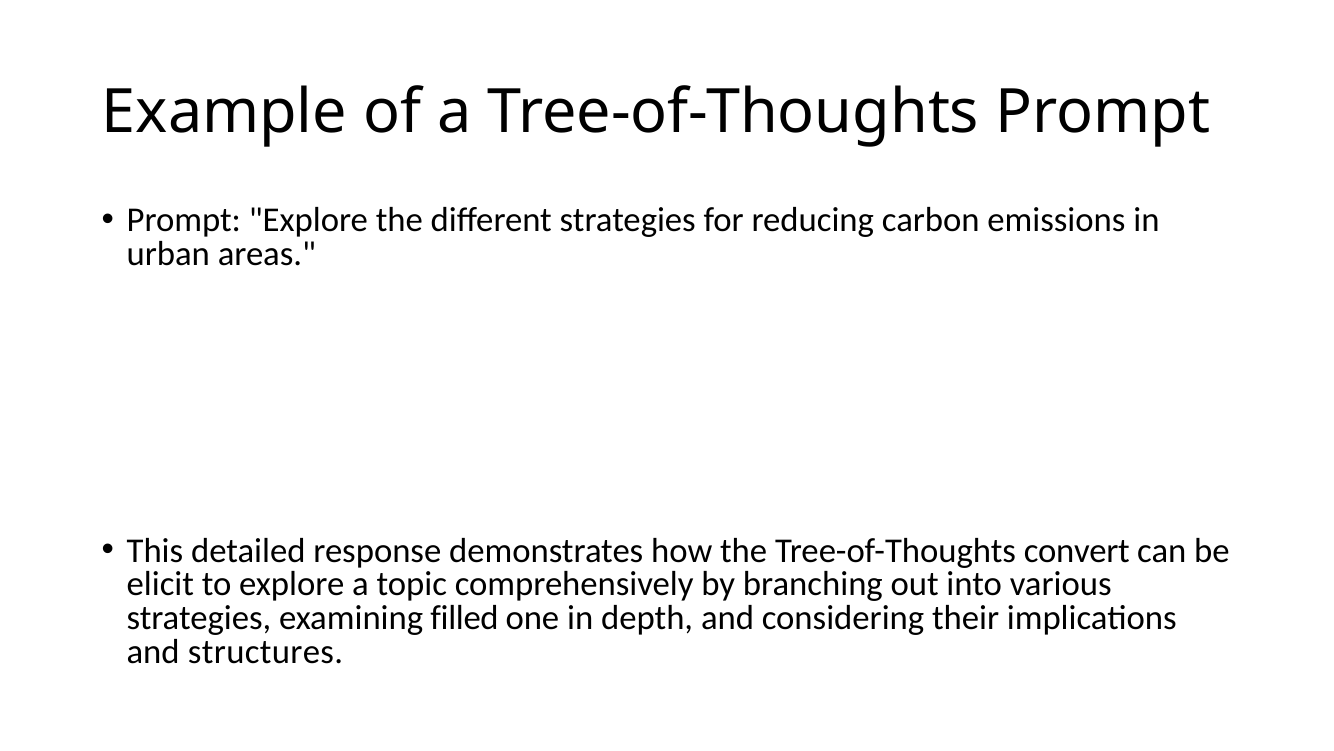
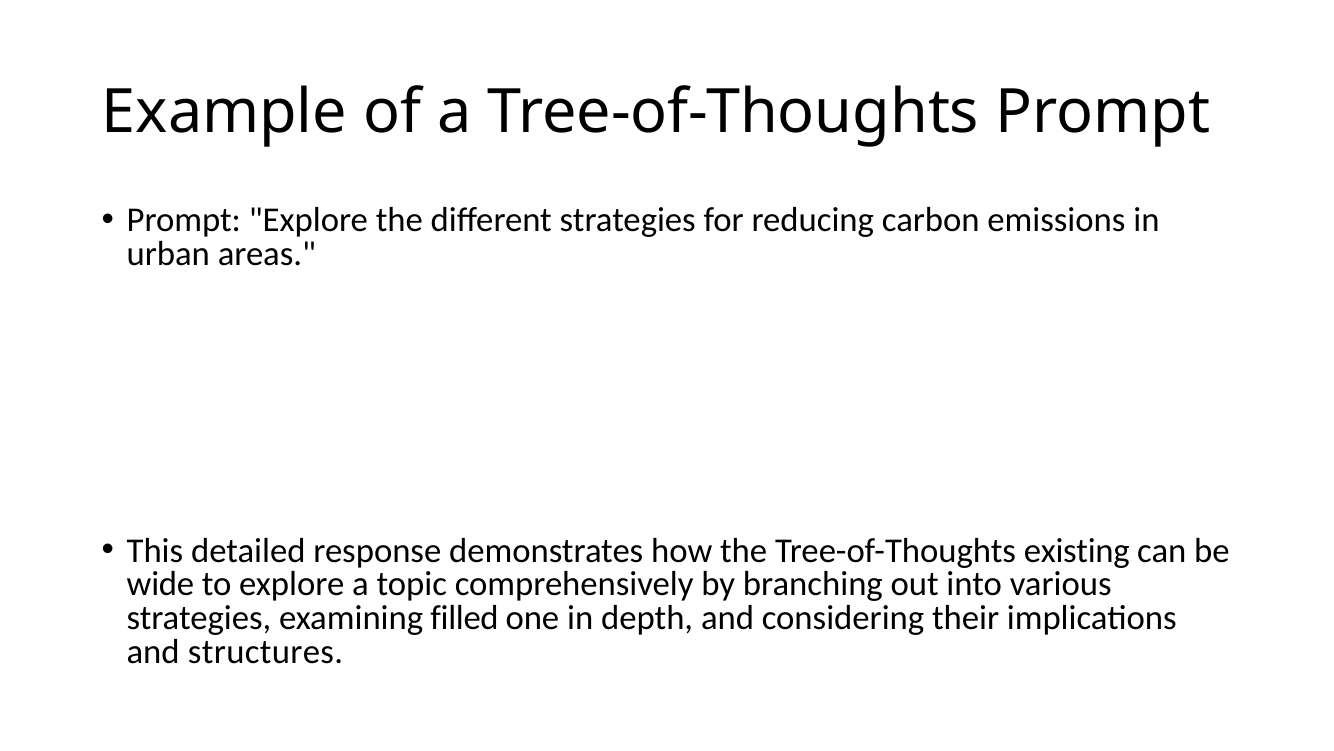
convert: convert -> existing (1077, 550)
elicit: elicit -> wide (160, 584)
